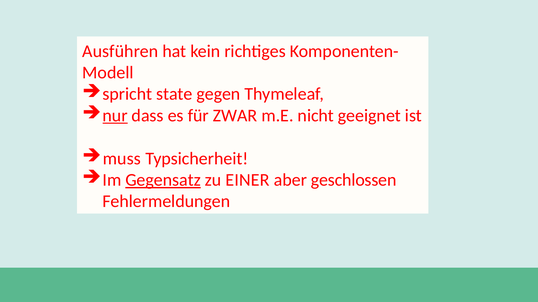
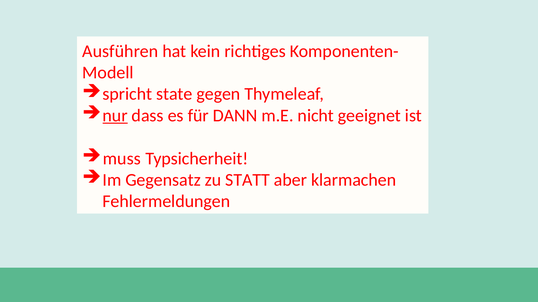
ZWAR: ZWAR -> DANN (235, 116)
Gegensatz underline: present -> none (163, 180)
EINER: EINER -> STATT (248, 180)
geschlossen: geschlossen -> klarmachen (354, 180)
